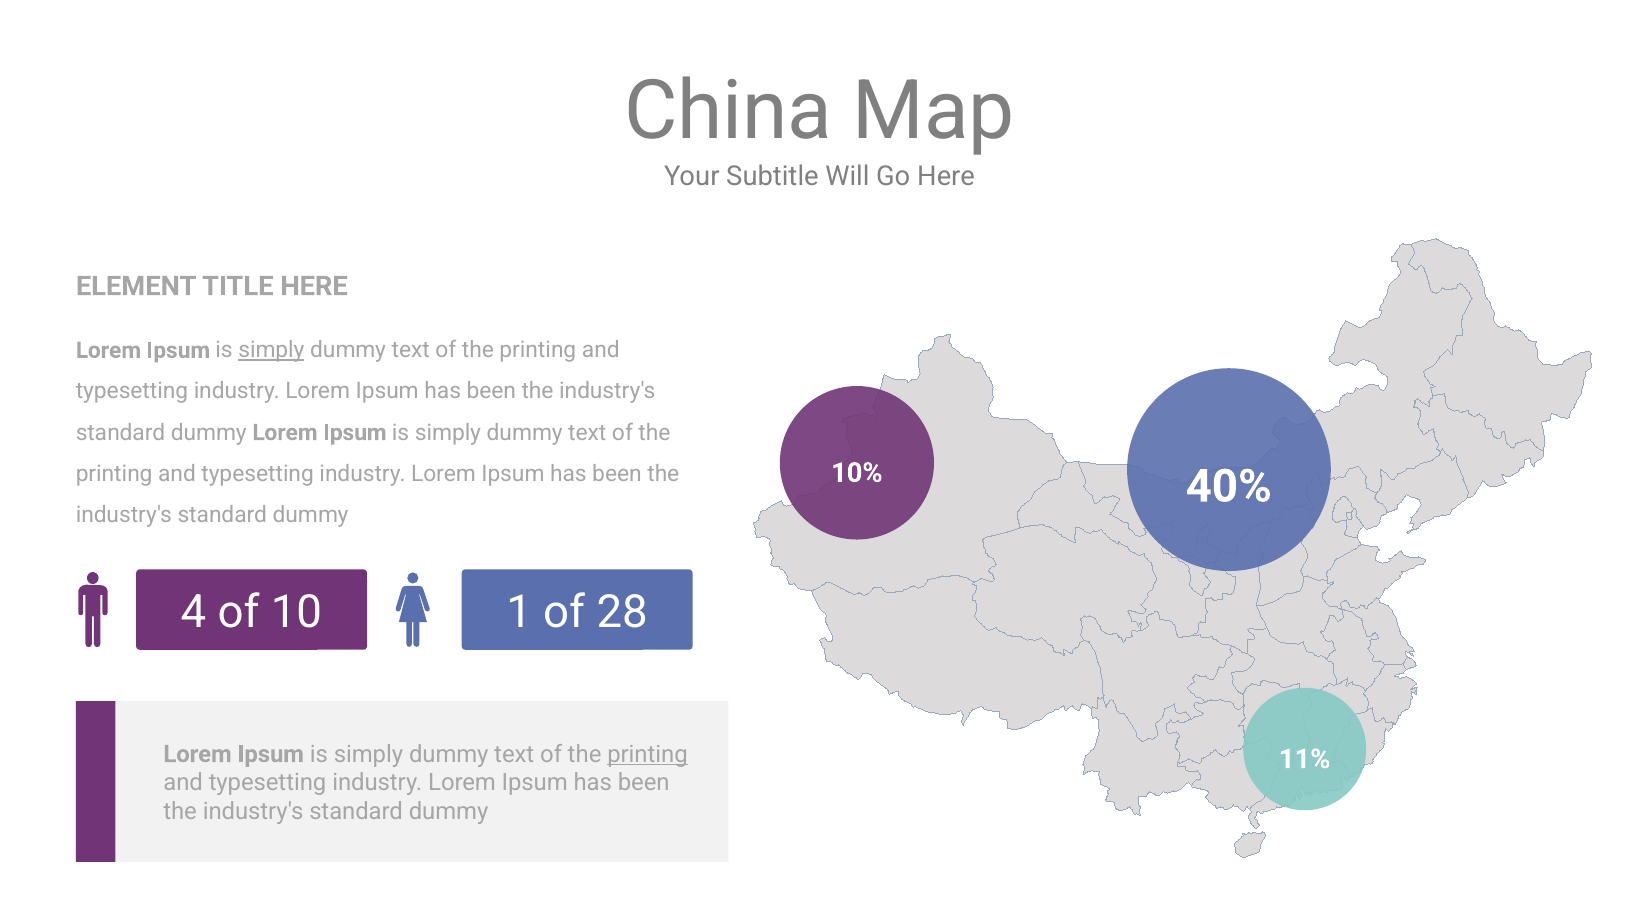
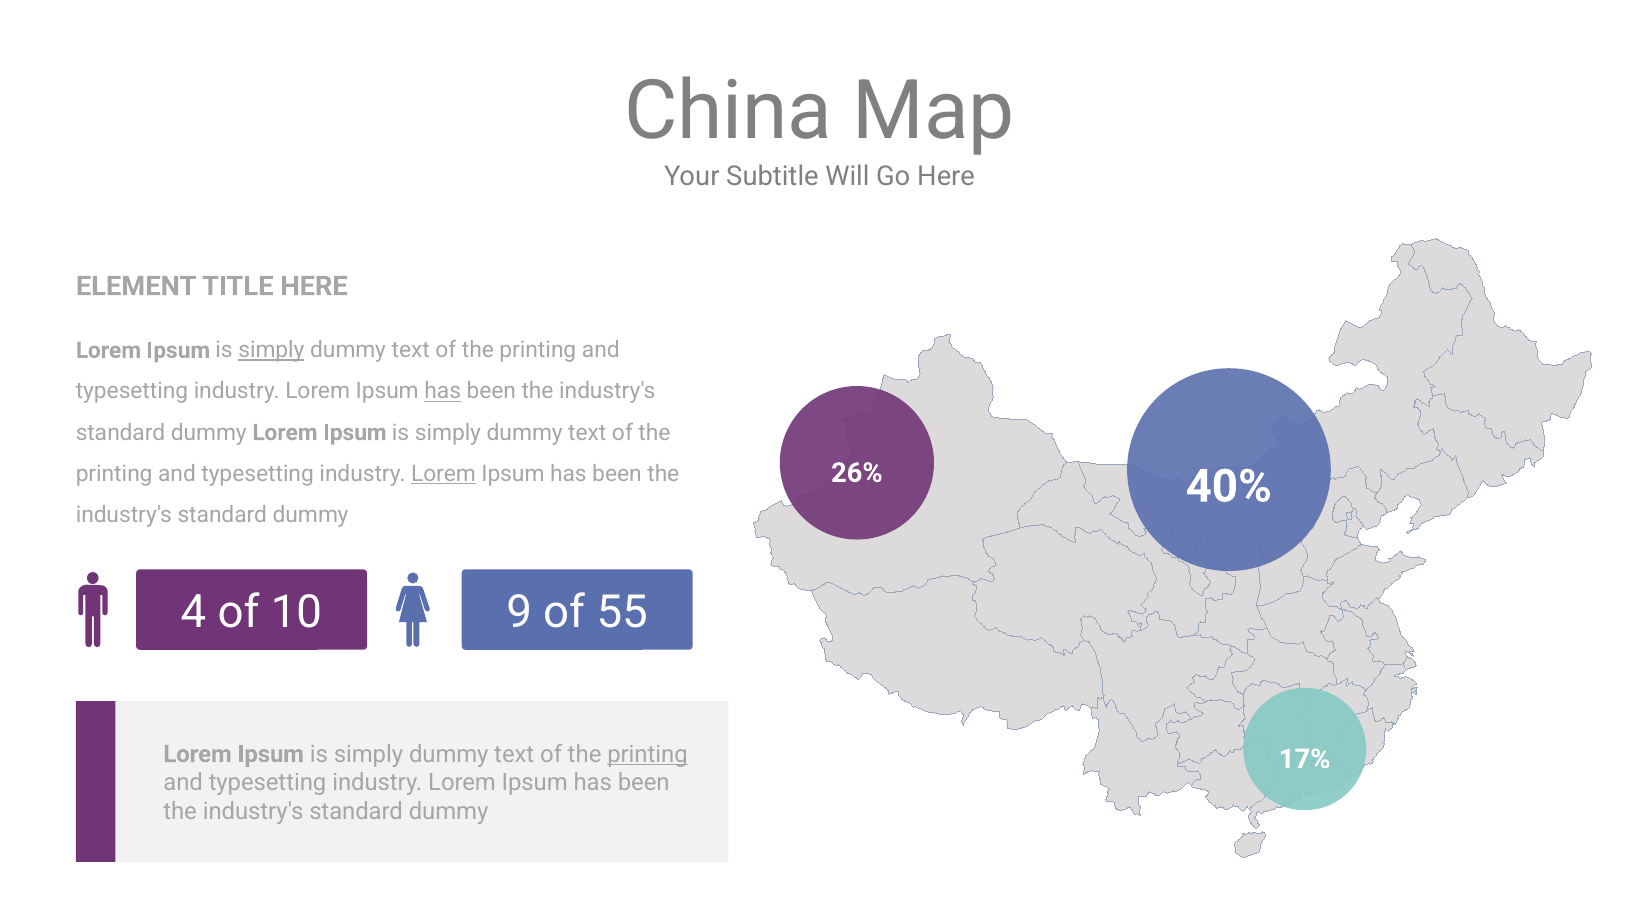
has underline: none -> present (443, 391)
10%: 10% -> 26% (857, 473)
Lorem underline: none -> present (443, 473)
1: 1 -> 9 (519, 613)
28: 28 -> 55 (622, 613)
11%: 11% -> 17% (1305, 759)
